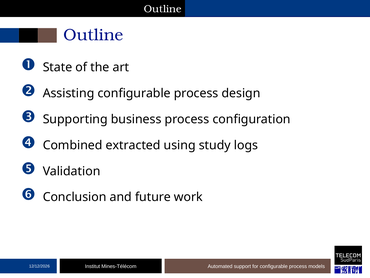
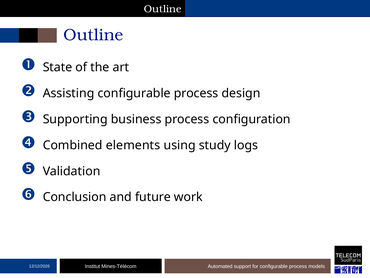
extracted: extracted -> elements (133, 145)
